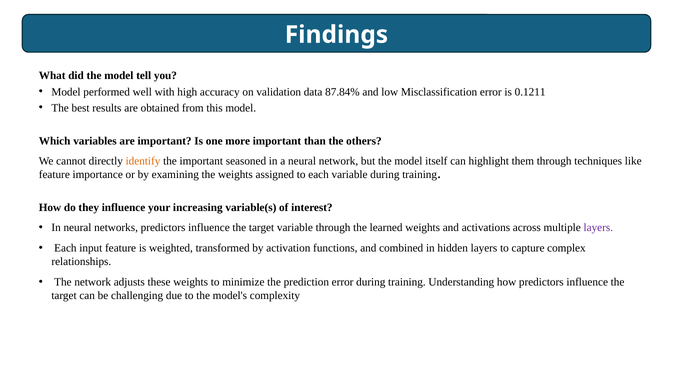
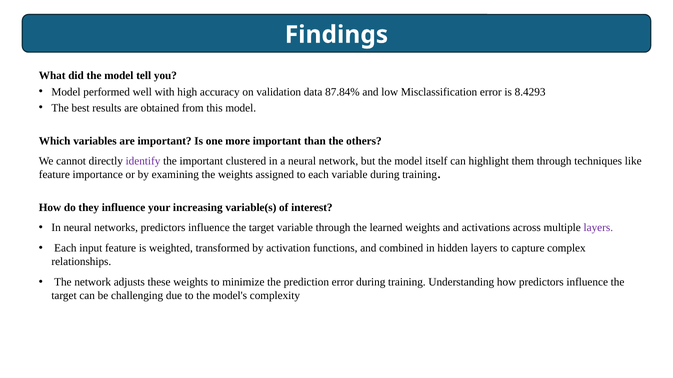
0.1211: 0.1211 -> 8.4293 (530, 92)
identify colour: orange -> purple (143, 161)
seasoned: seasoned -> clustered (246, 161)
